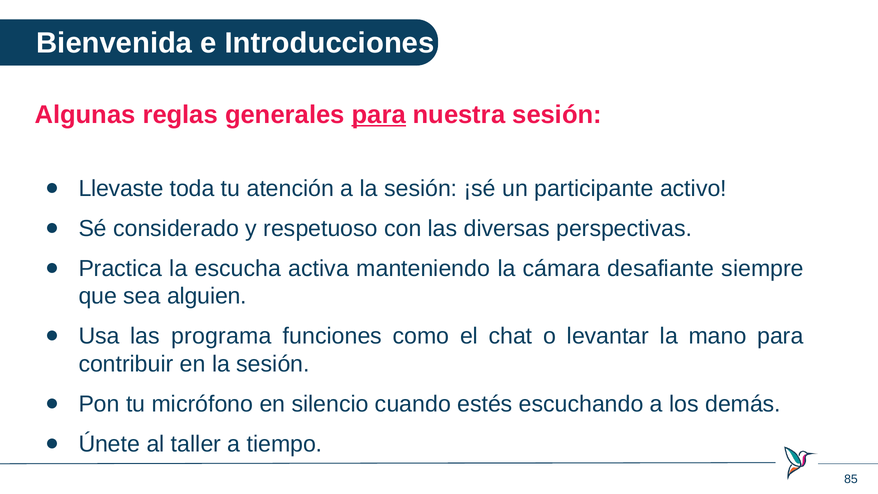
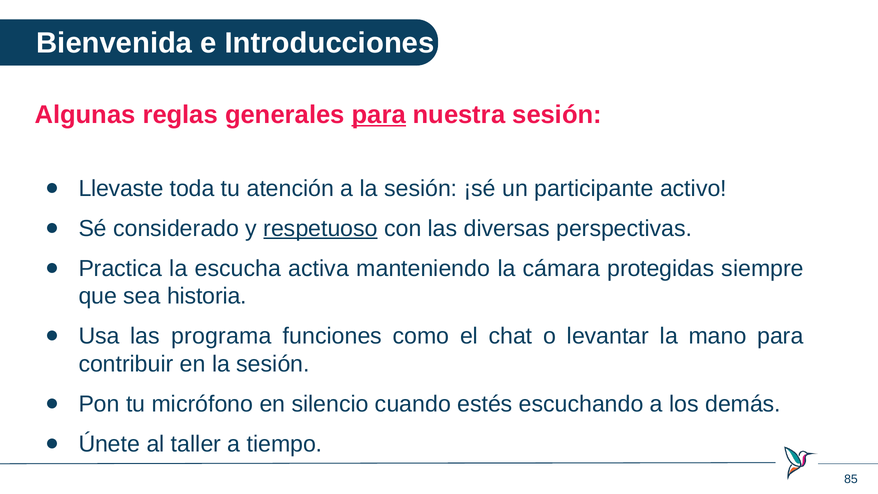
respetuoso underline: none -> present (321, 228)
desafiante: desafiante -> protegidas (661, 268)
alguien: alguien -> historia (207, 296)
